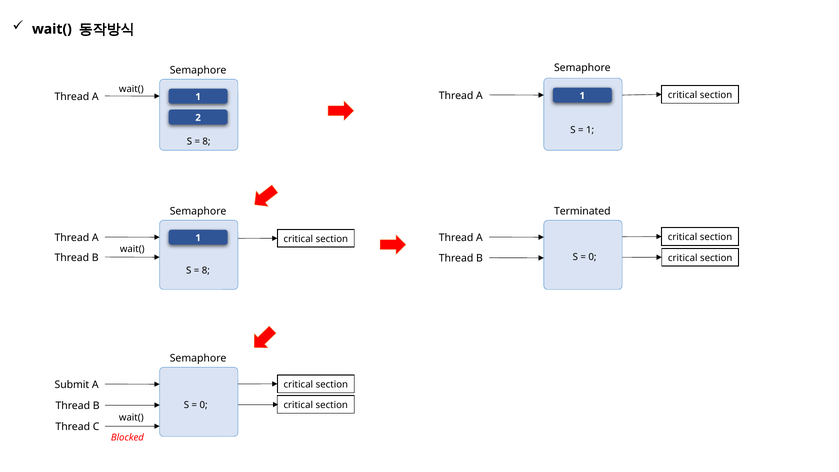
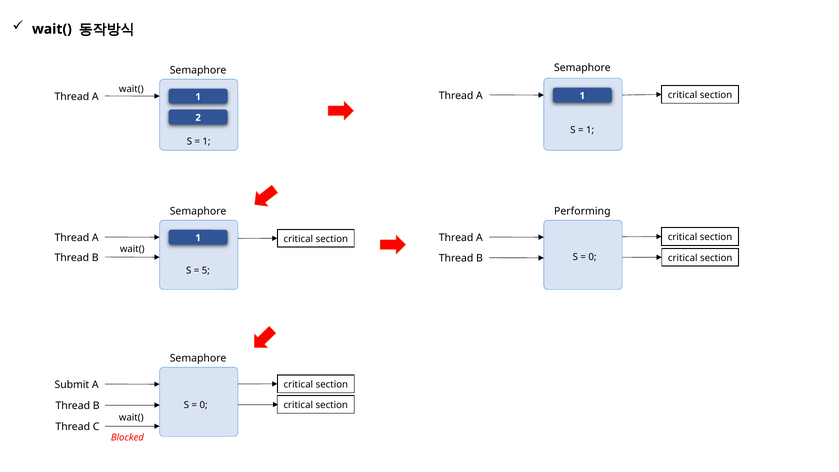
8: 8 -> 1 (207, 141)
Terminated: Terminated -> Performing (582, 211)
8: 8 -> 5 (206, 270)
